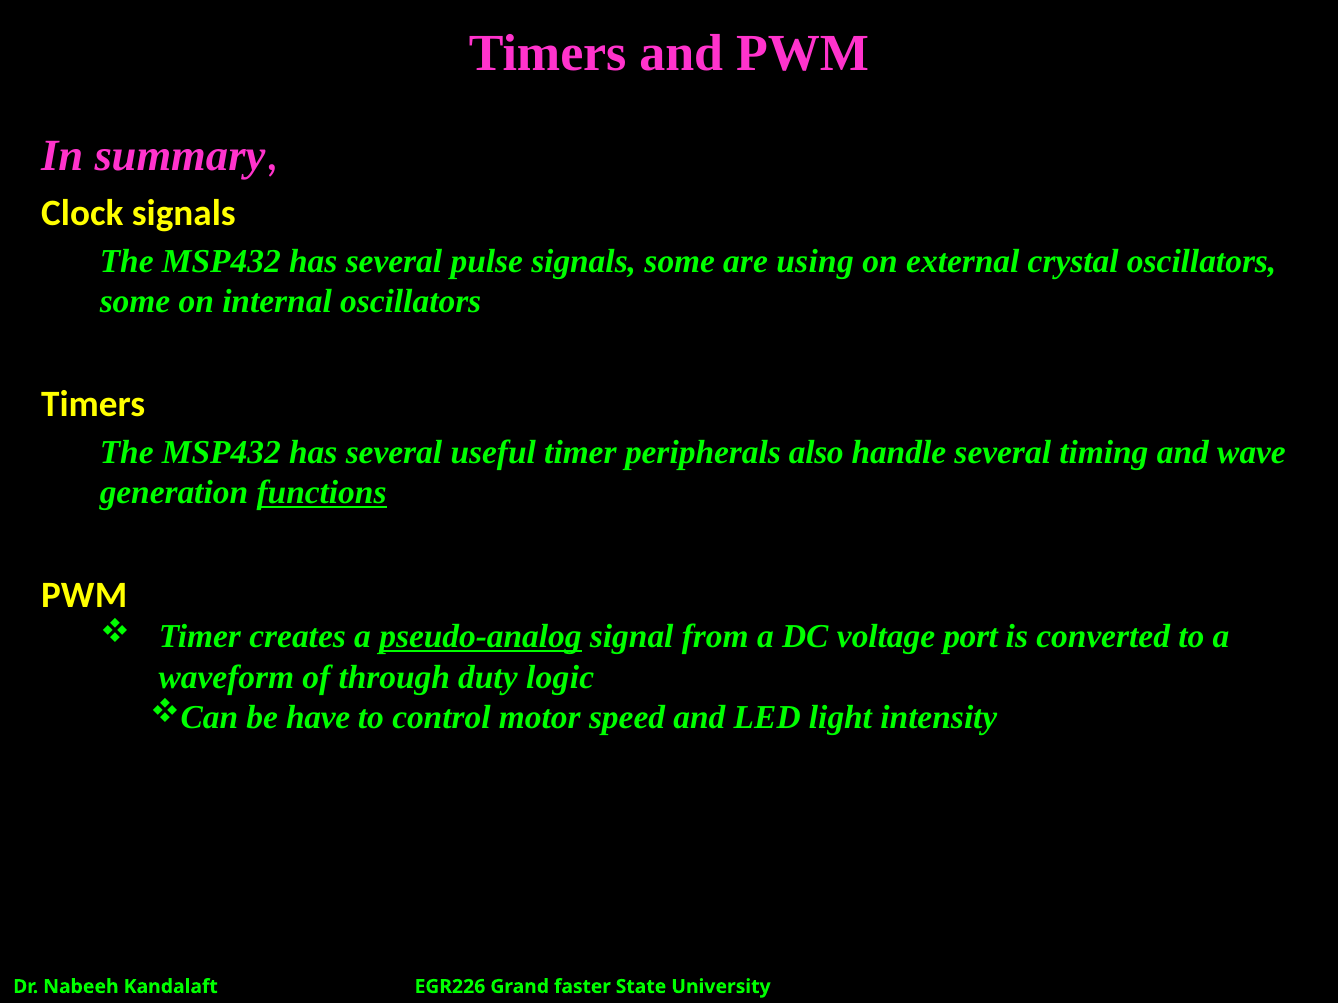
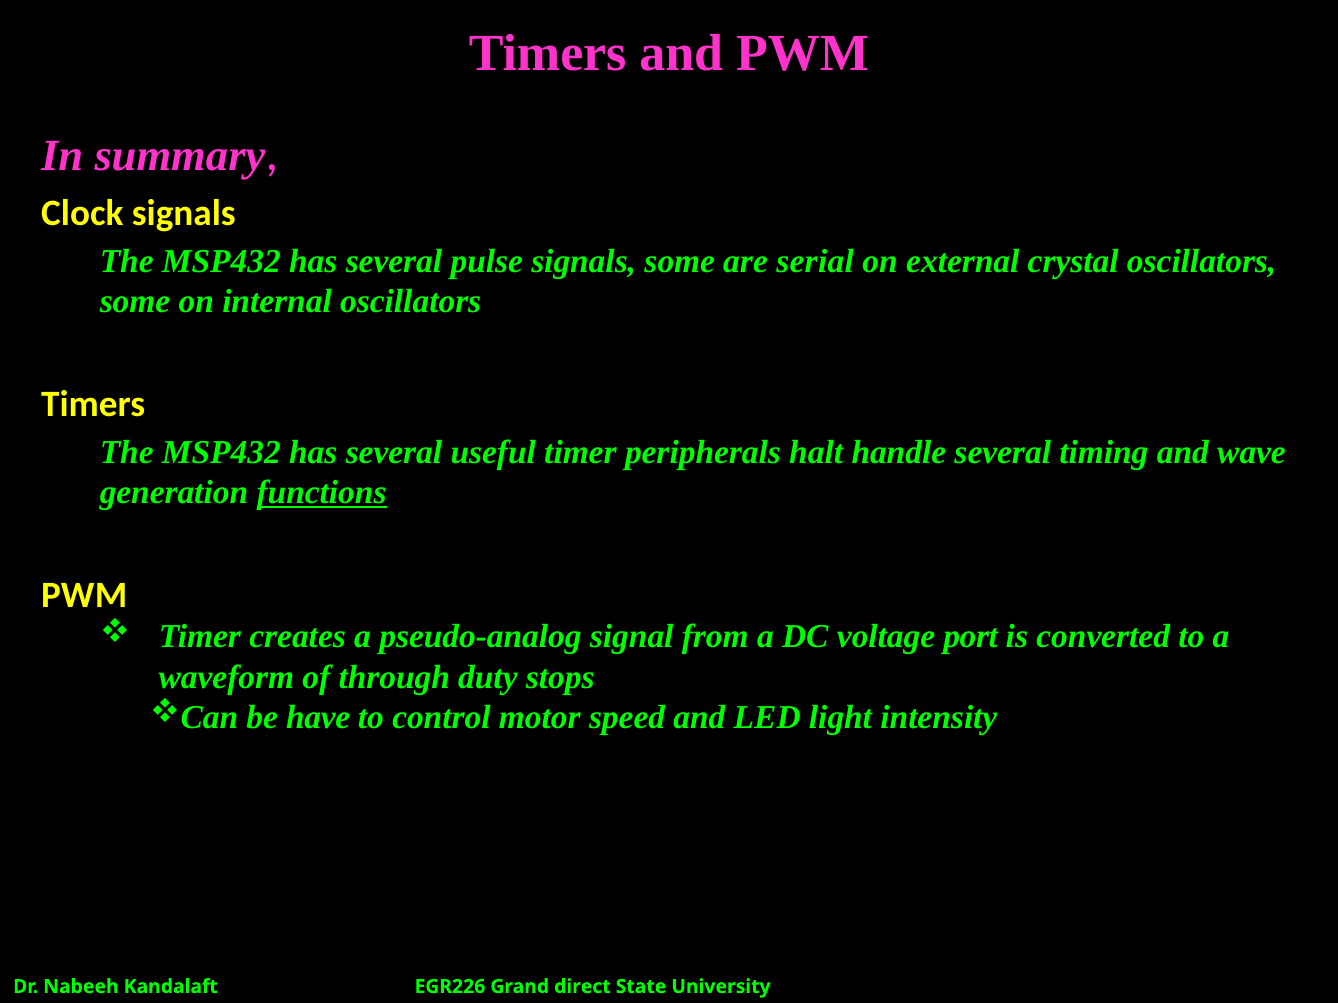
using: using -> serial (815, 262)
also: also -> halt (816, 453)
pseudo-analog underline: present -> none (480, 637)
logic: logic -> stops (560, 677)
faster: faster -> direct (582, 987)
